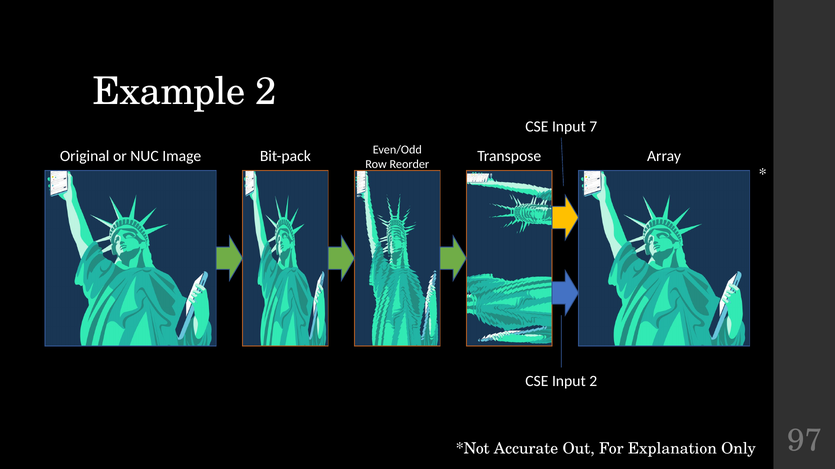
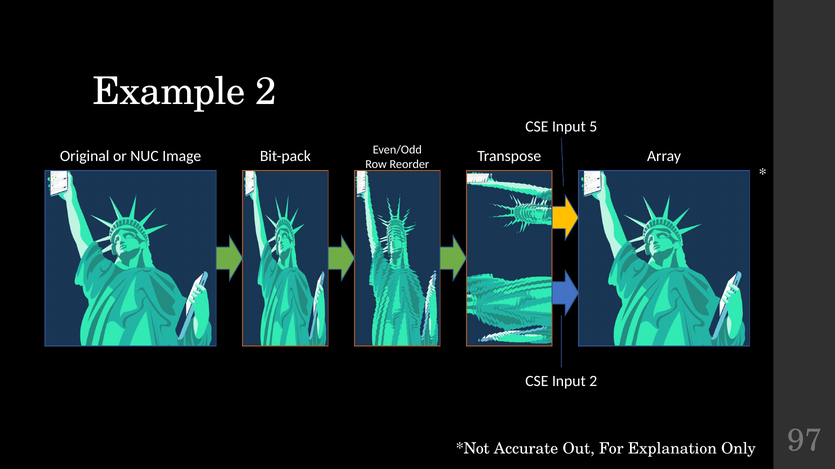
7: 7 -> 5 (593, 127)
